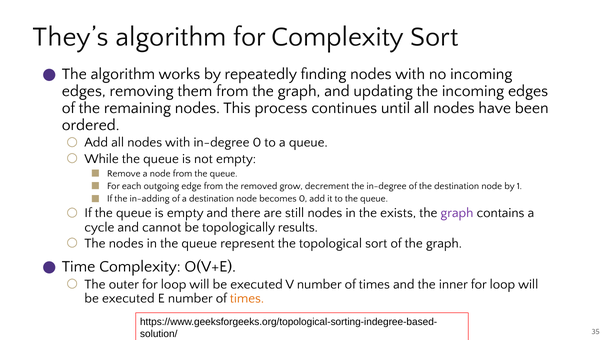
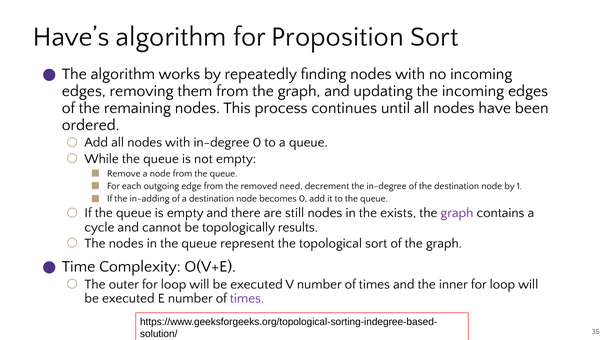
They’s: They’s -> Have’s (71, 37)
for Complexity: Complexity -> Proposition (337, 37)
grow: grow -> need (291, 186)
times colour: orange -> purple (247, 298)
